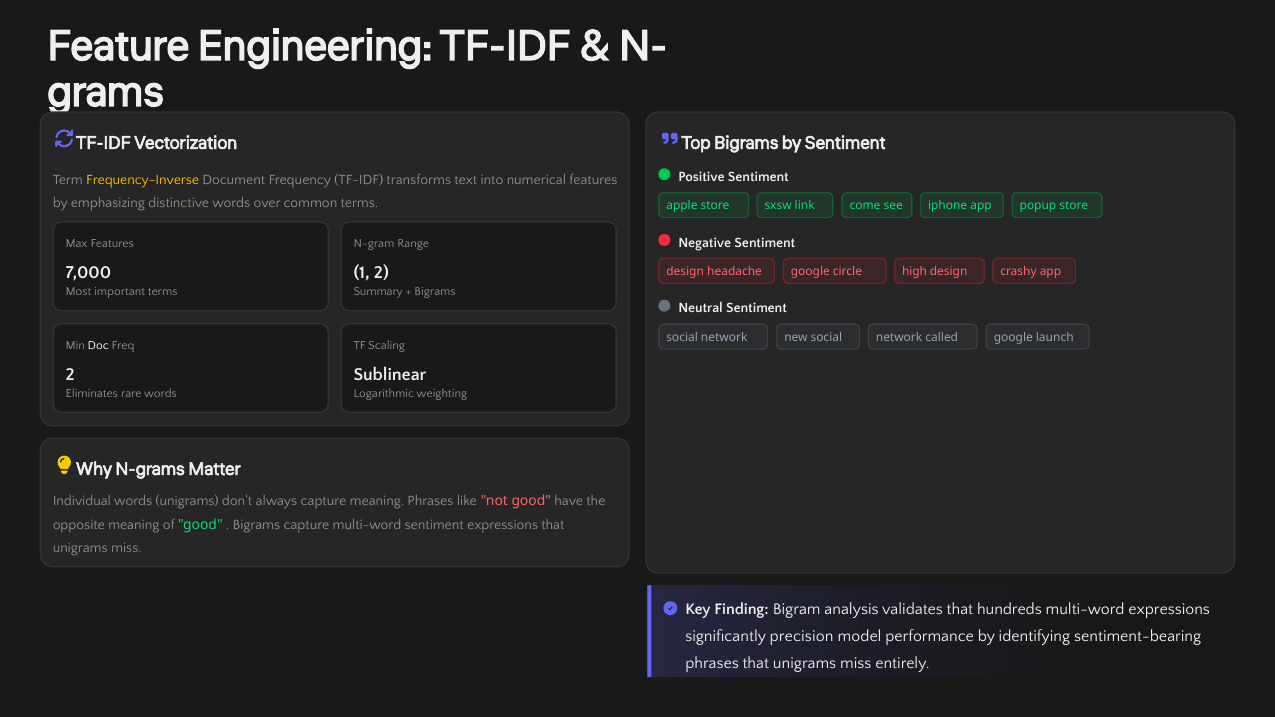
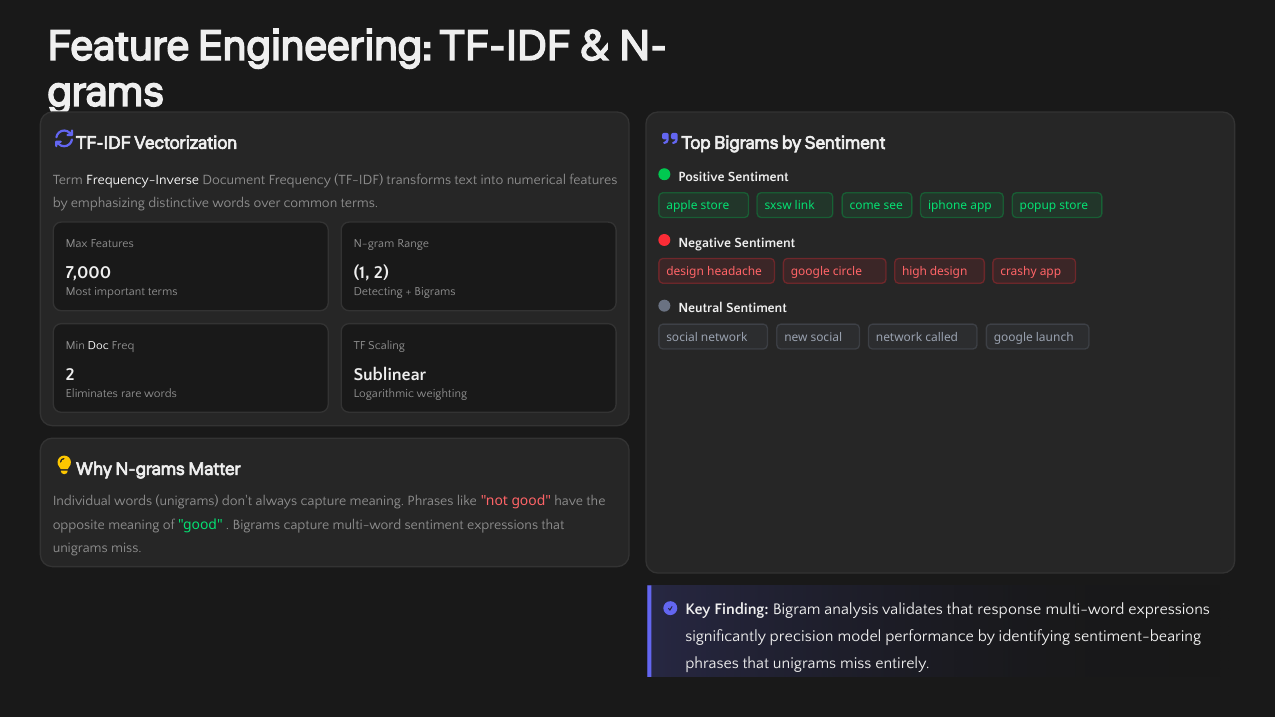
Frequency-Inverse colour: yellow -> white (143, 180)
Summary: Summary -> Detecting (378, 292)
hundreds: hundreds -> response (1009, 609)
